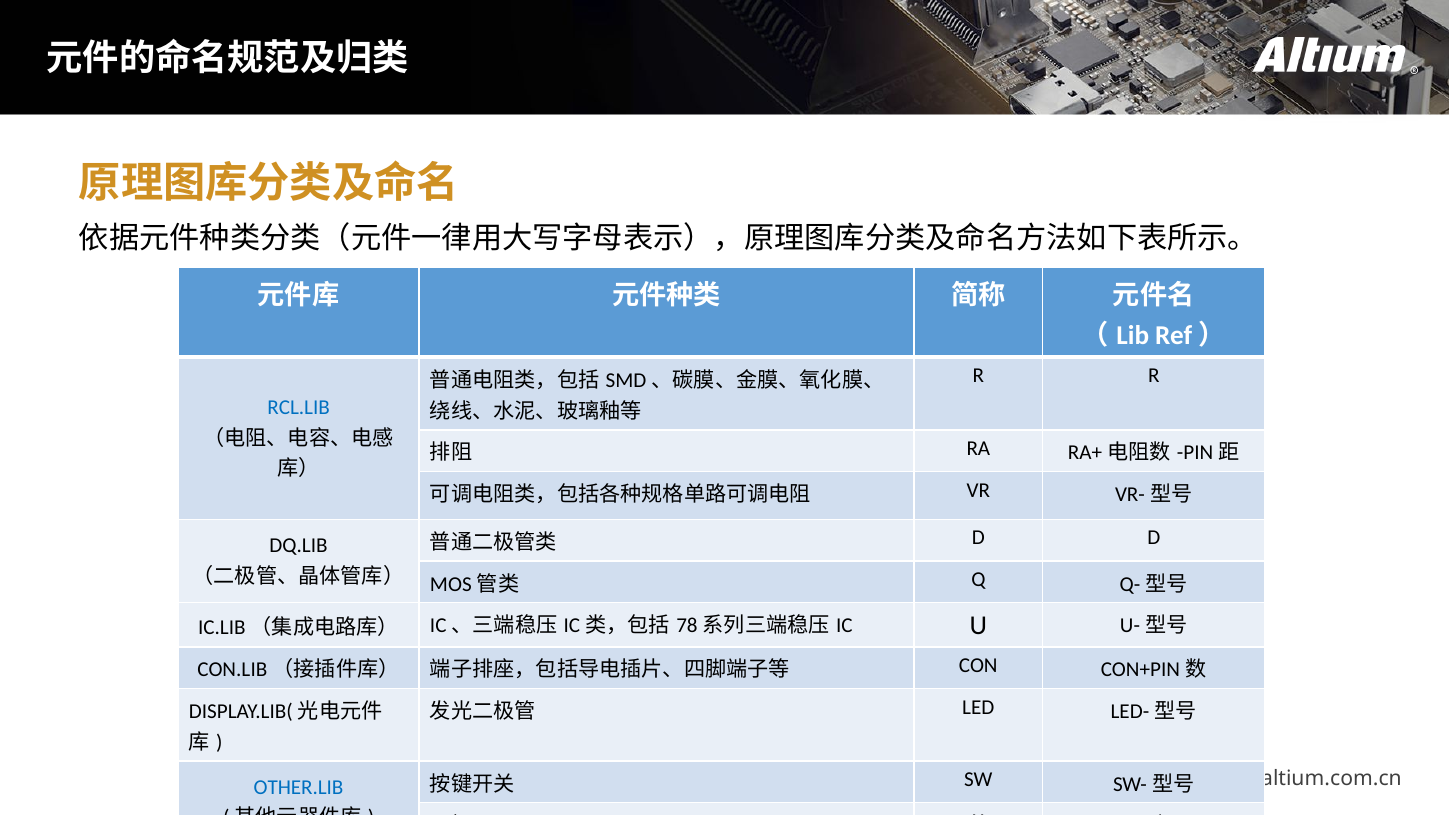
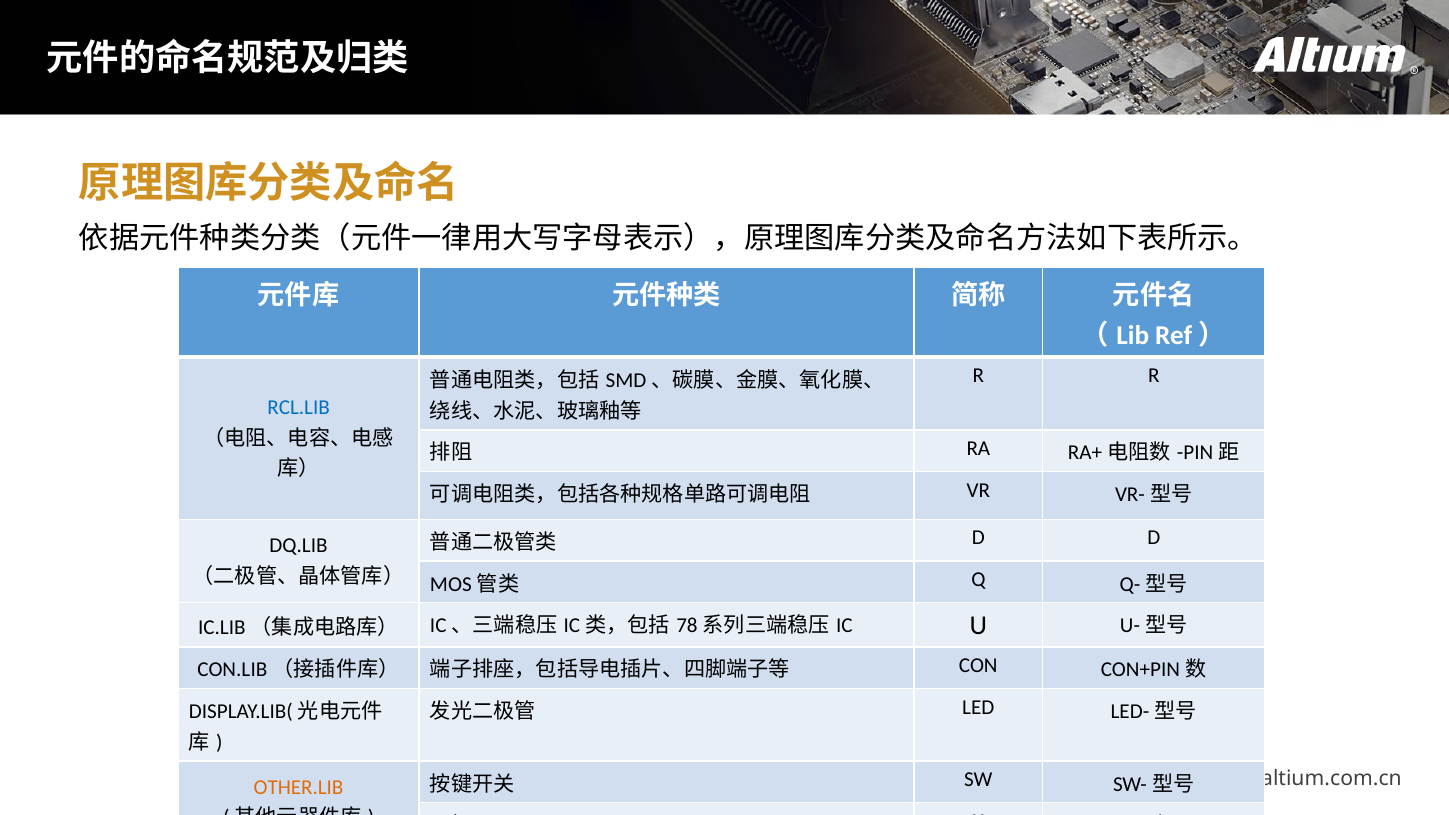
OTHER.LIB colour: blue -> orange (299, 788)
